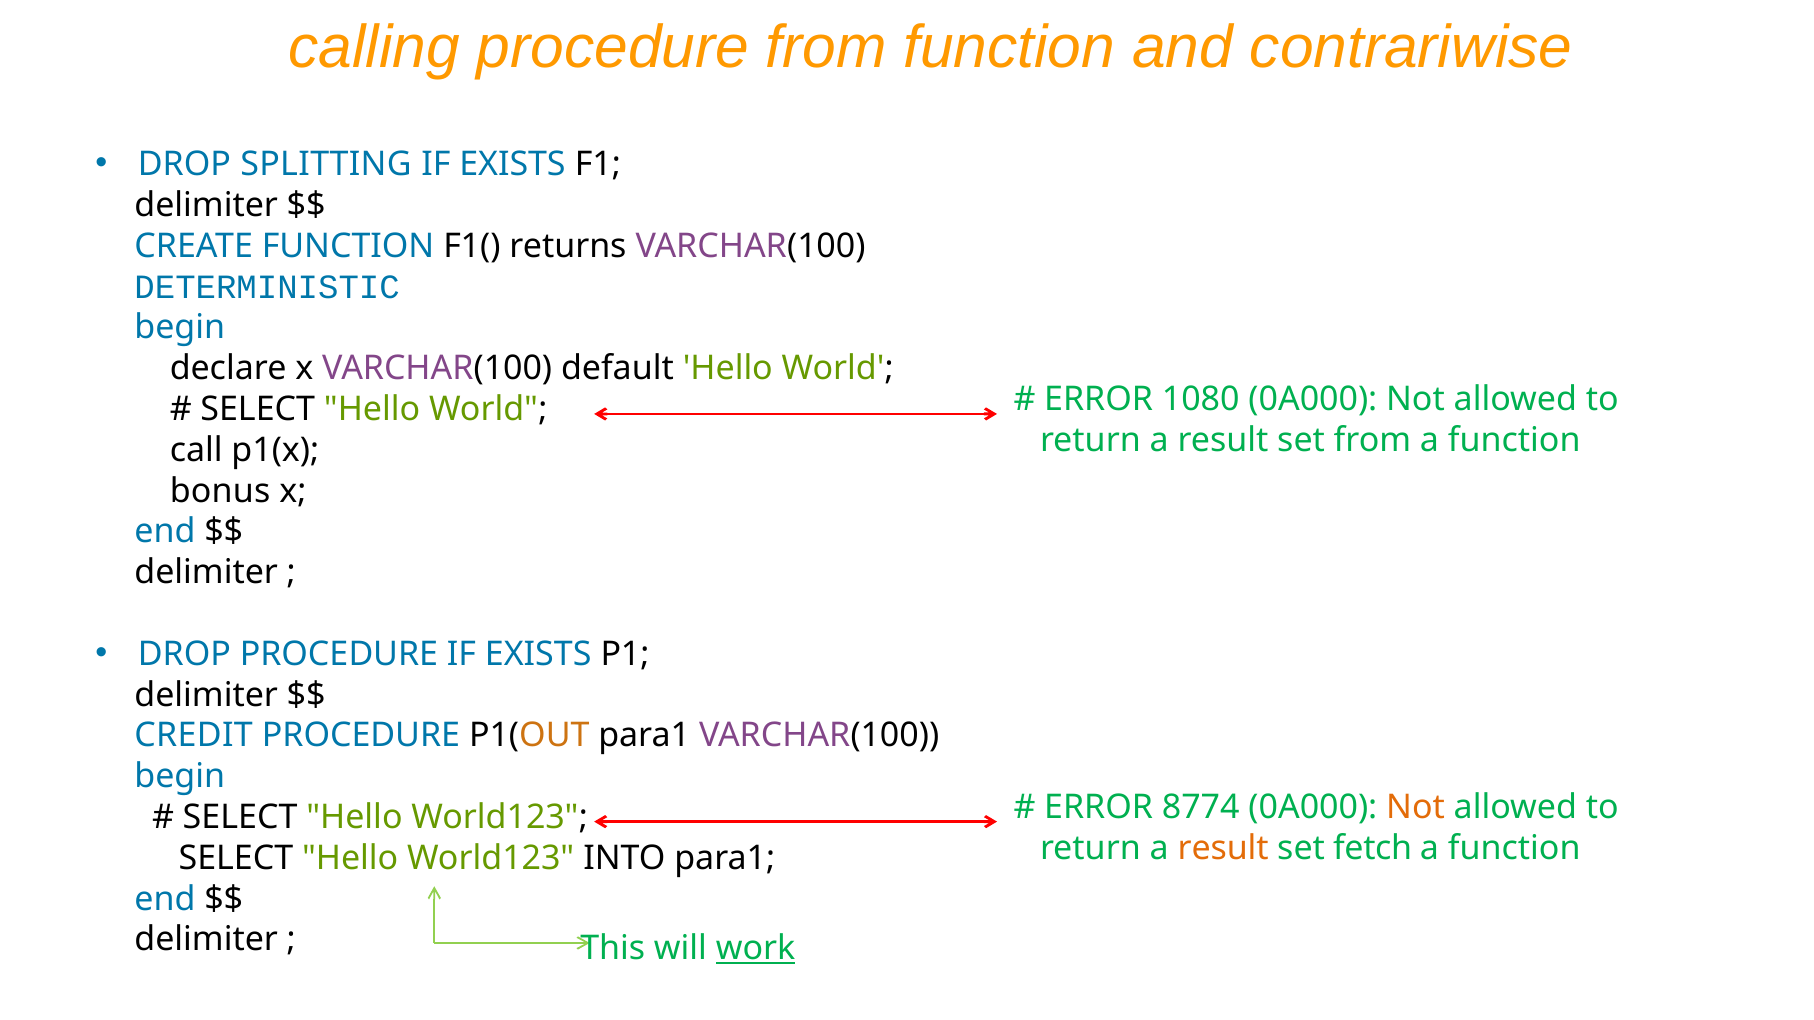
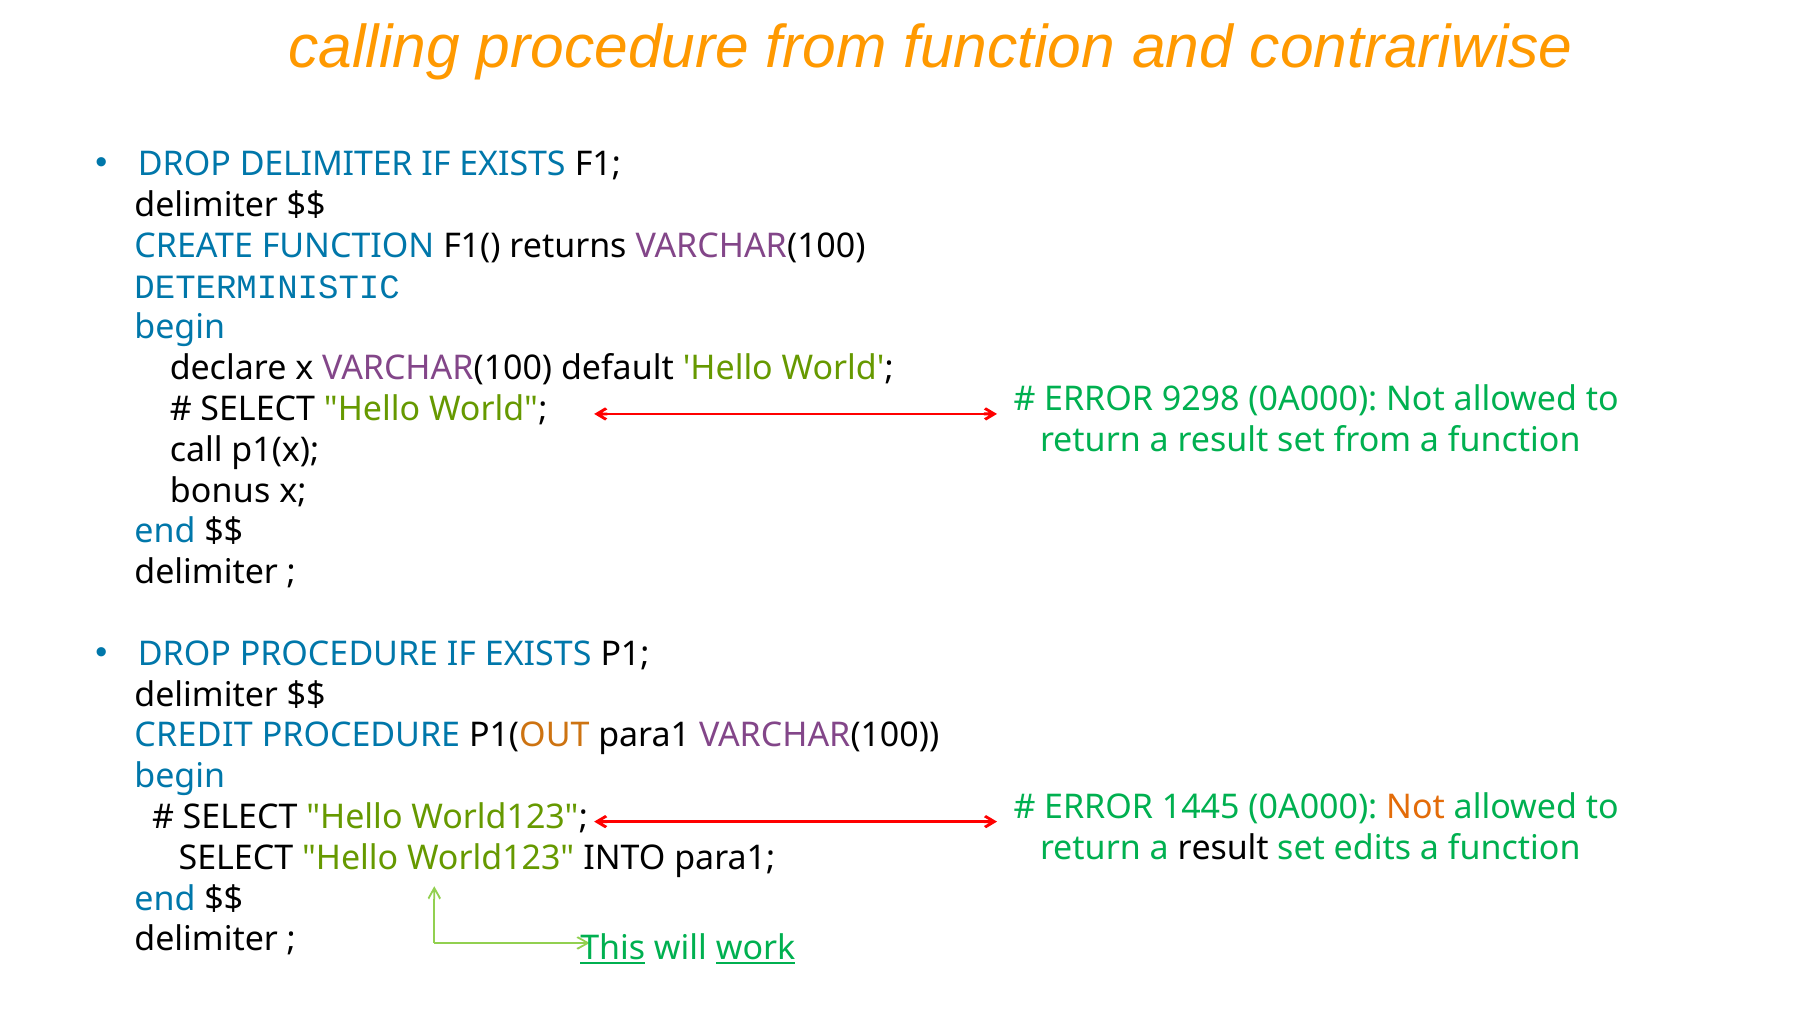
DROP SPLITTING: SPLITTING -> DELIMITER (326, 165)
1080: 1080 -> 9298 (1201, 400)
8774: 8774 -> 1445 (1201, 807)
result colour: orange -> black (1223, 848)
fetch: fetch -> edits (1372, 848)
This underline: none -> present (613, 949)
